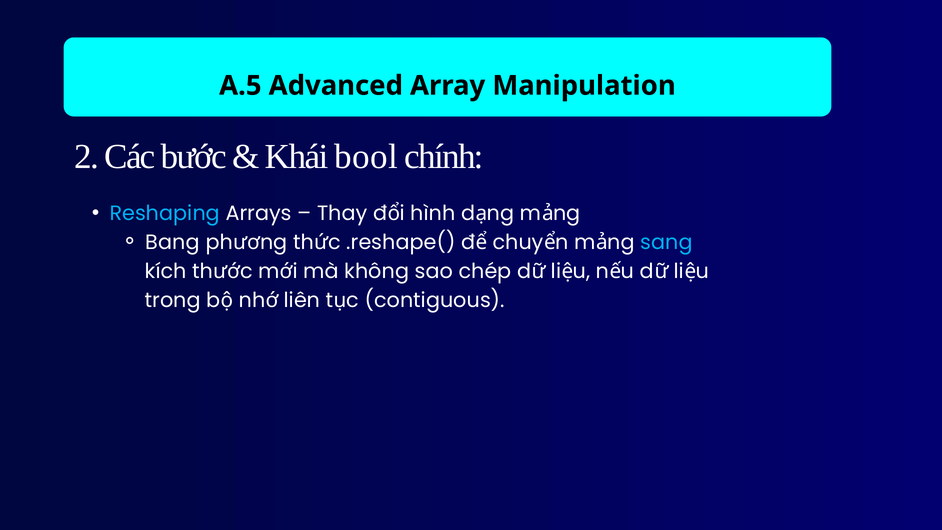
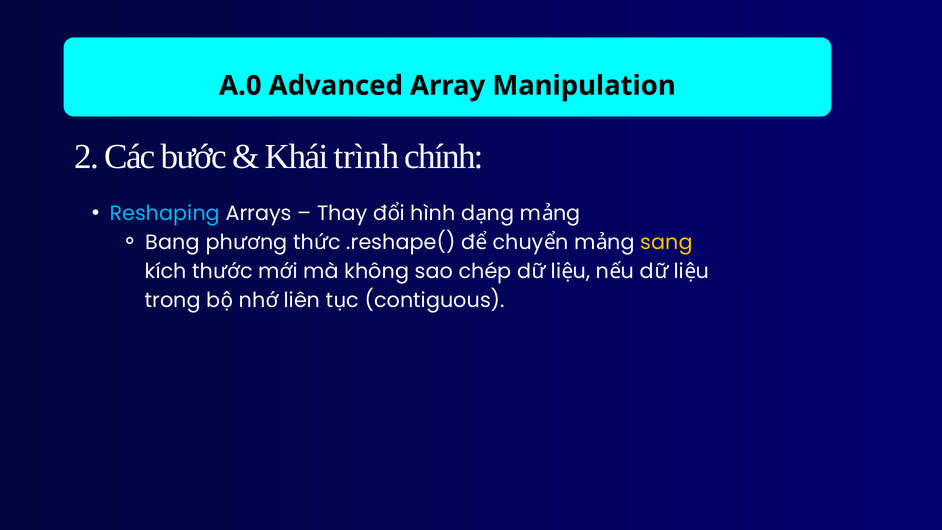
A.5: A.5 -> A.0 (240, 86)
bool: bool -> trình (366, 157)
sang colour: light blue -> yellow (666, 242)
